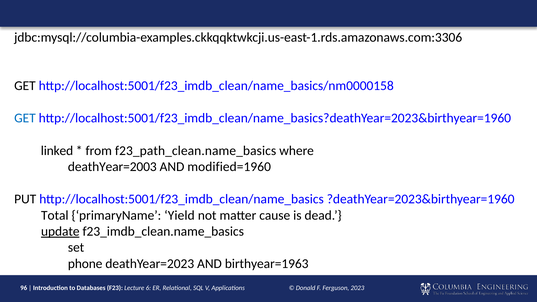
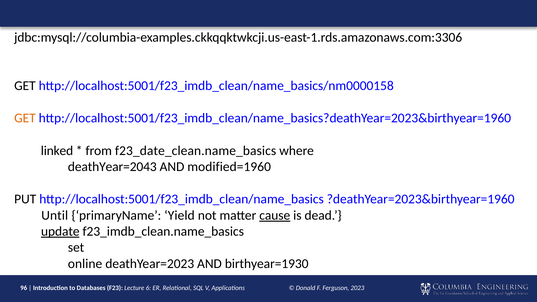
GET colour: blue -> orange (25, 118)
f23_path_clean.name_basics: f23_path_clean.name_basics -> f23_date_clean.name_basics (196, 151)
deathYear=2003: deathYear=2003 -> deathYear=2043 (112, 167)
Total: Total -> Until (55, 215)
cause underline: none -> present (275, 215)
phone: phone -> online (85, 264)
birthyear=1963: birthyear=1963 -> birthyear=1930 (267, 264)
